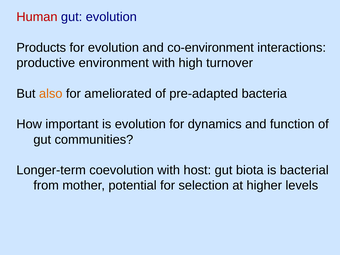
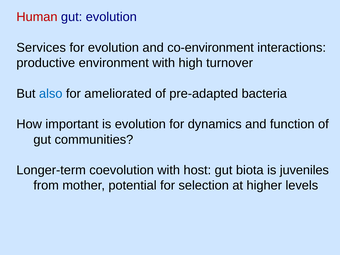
Products: Products -> Services (41, 48)
also colour: orange -> blue (51, 94)
bacterial: bacterial -> juveniles (304, 170)
